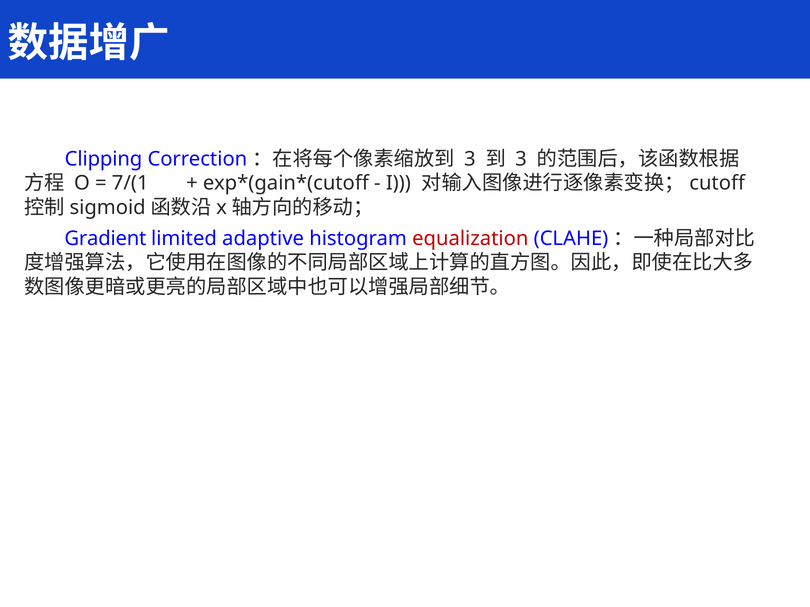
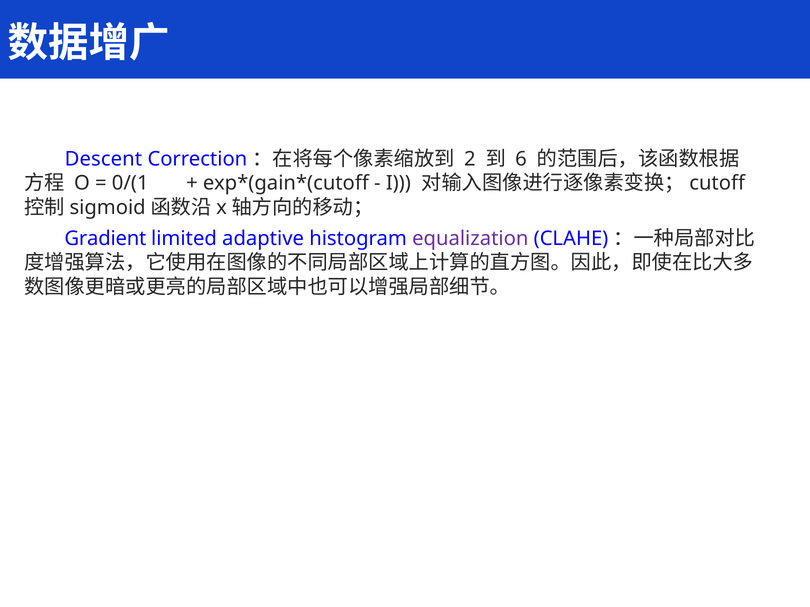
Clipping: Clipping -> Descent (103, 159)
3: 3 -> 2 (470, 159)
3: 3 -> 6 (521, 159)
7/(1: 7/(1 -> 0/(1 (130, 183)
equalization colour: red -> purple (470, 239)
